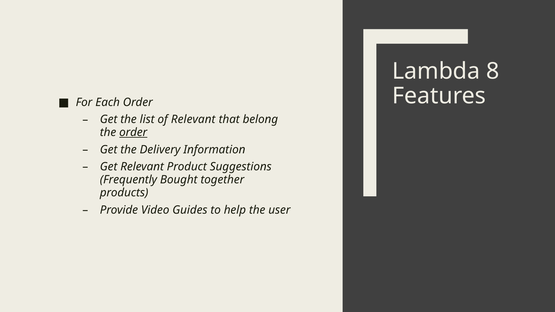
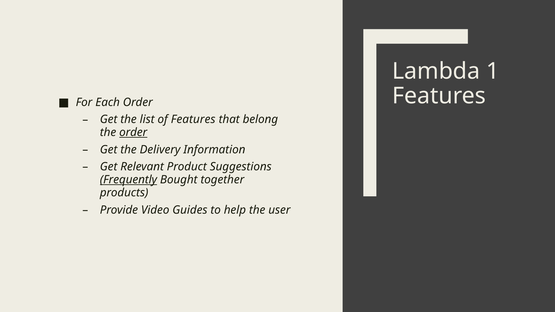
8: 8 -> 1 (493, 71)
of Relevant: Relevant -> Features (193, 119)
Frequently underline: none -> present (128, 180)
